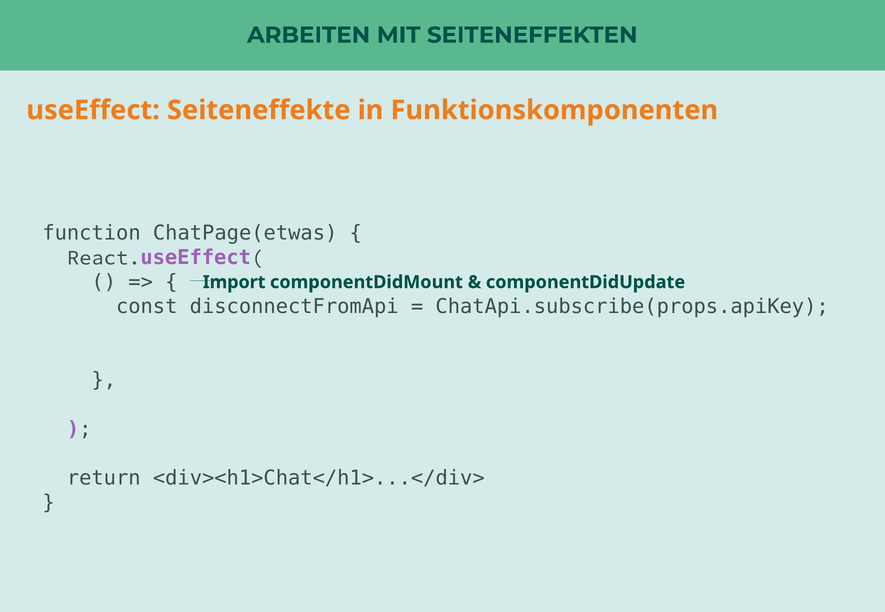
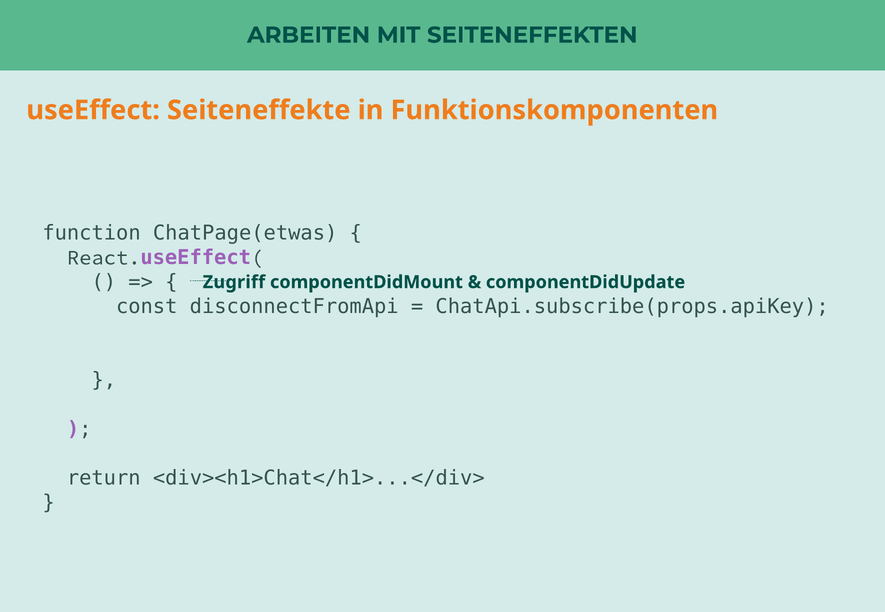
Import: Import -> Zugriff (234, 282)
